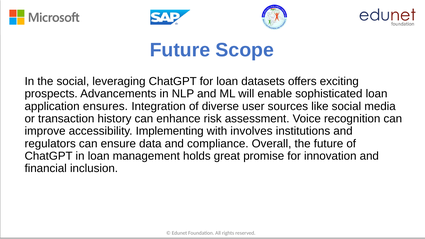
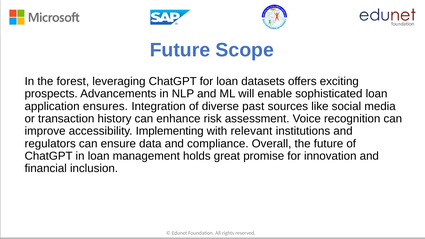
the social: social -> forest (73, 81)
user: user -> past (253, 106)
involves: involves -> relevant (251, 131)
